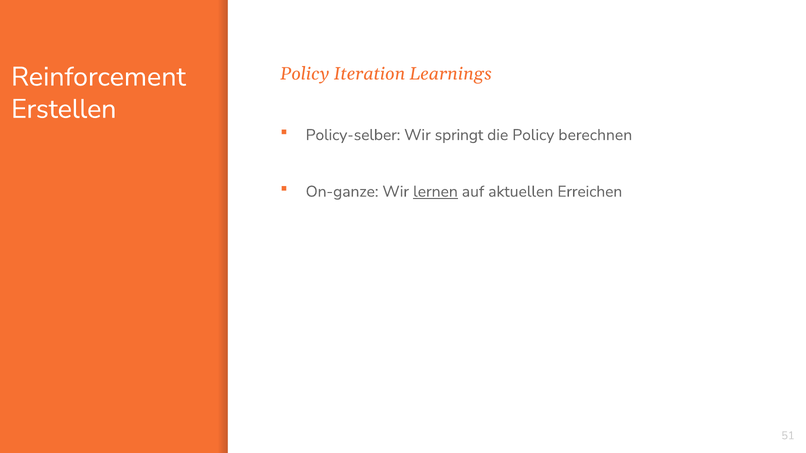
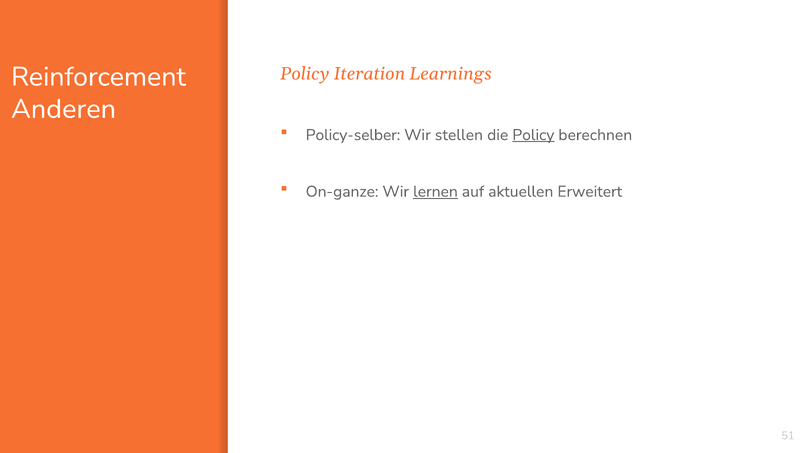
Erstellen: Erstellen -> Anderen (64, 109)
springt: springt -> stellen (459, 135)
Policy underline: none -> present (533, 135)
Erreichen: Erreichen -> Erweitert (590, 192)
